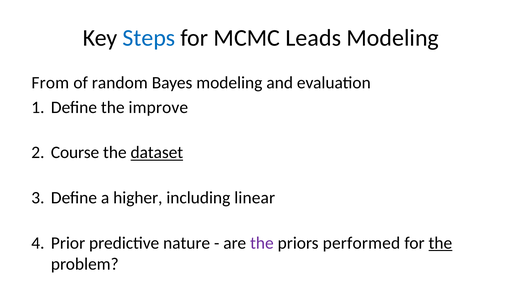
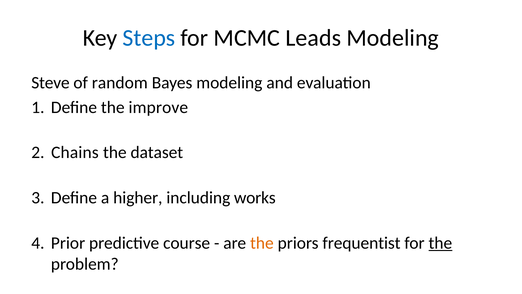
From: From -> Steve (50, 83)
Course: Course -> Chains (75, 152)
dataset underline: present -> none (157, 152)
linear: linear -> works (255, 198)
nature: nature -> course (187, 243)
the colour: purple -> orange (262, 243)
performed: performed -> frequentist (362, 243)
